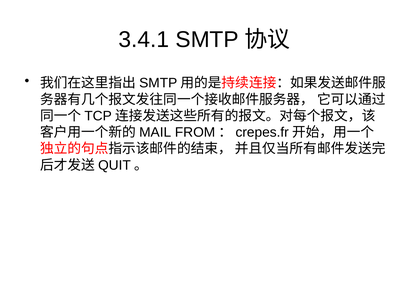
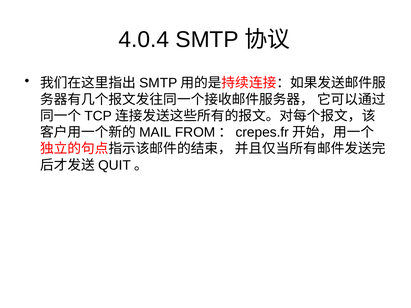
3.4.1: 3.4.1 -> 4.0.4 (144, 40)
